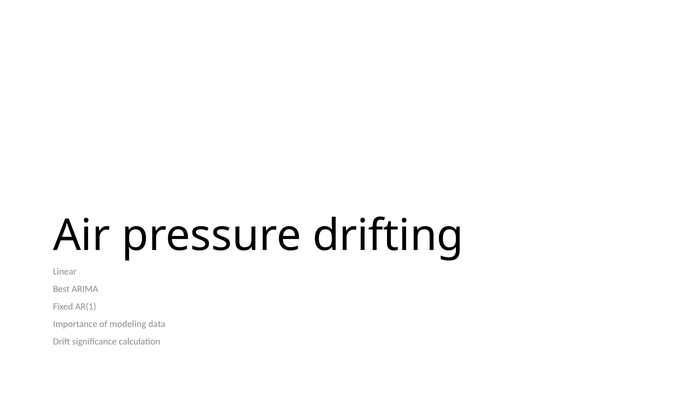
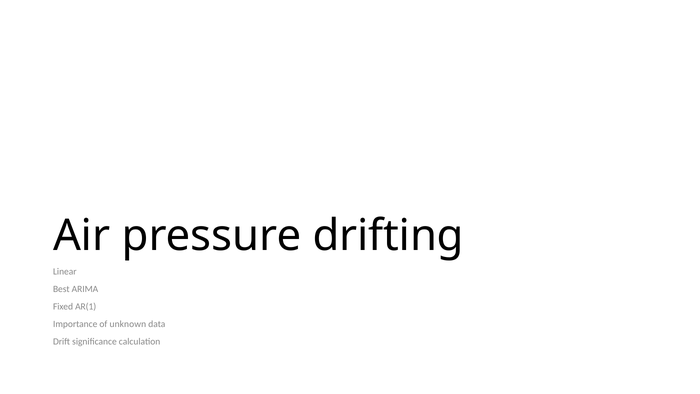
modeling: modeling -> unknown (128, 324)
